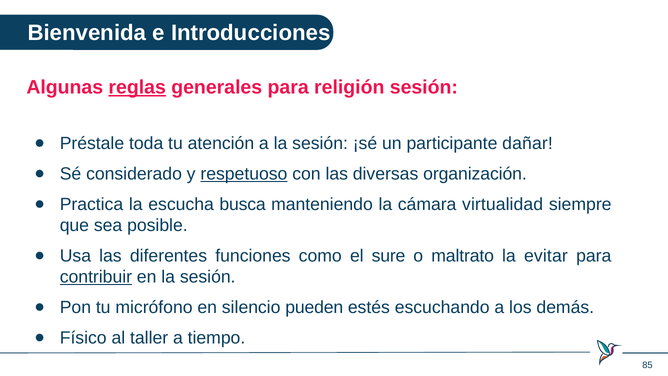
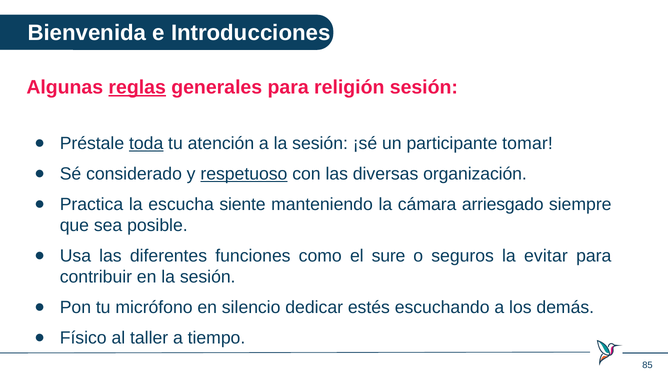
toda underline: none -> present (146, 143)
dañar: dañar -> tomar (528, 143)
busca: busca -> siente (243, 204)
virtualidad: virtualidad -> arriesgado (503, 204)
maltrato: maltrato -> seguros (463, 256)
contribuir underline: present -> none (96, 277)
pueden: pueden -> dedicar (314, 307)
